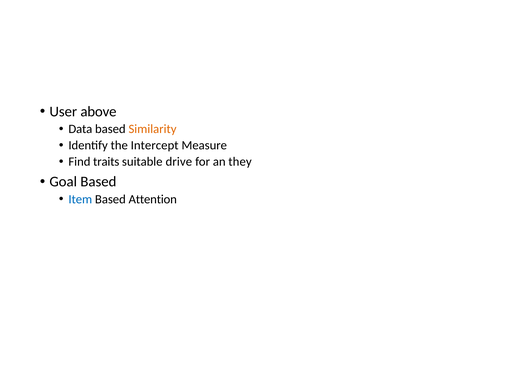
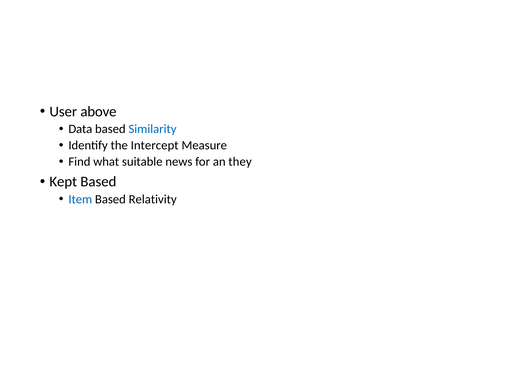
Similarity colour: orange -> blue (153, 129)
traits: traits -> what (106, 162)
drive: drive -> news (179, 162)
Goal: Goal -> Kept (63, 182)
Attention: Attention -> Relativity (153, 199)
